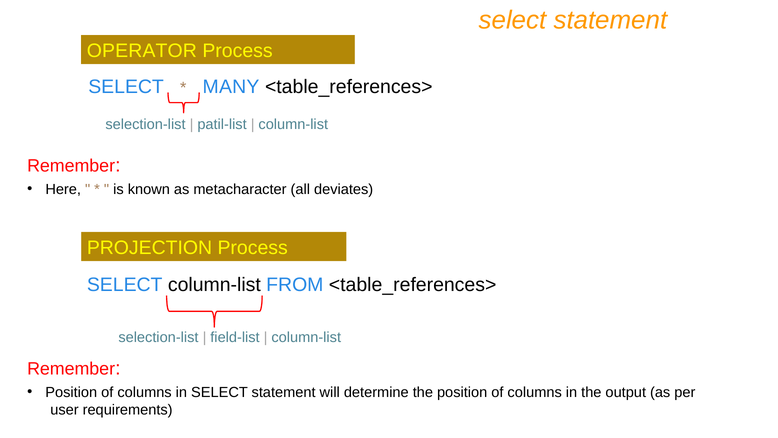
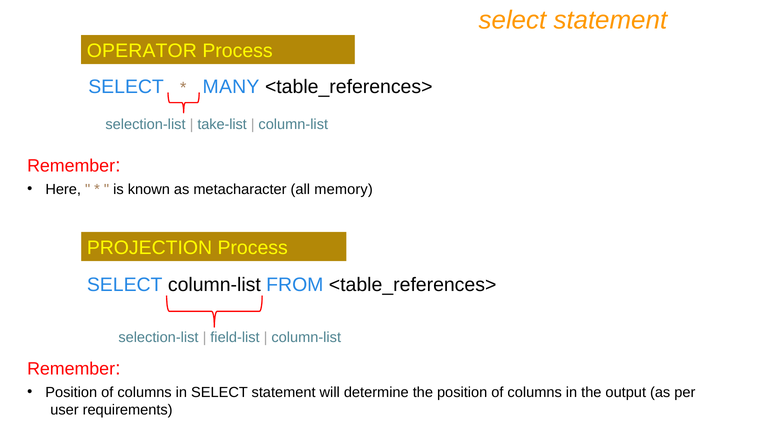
patil-list: patil-list -> take-list (222, 125)
deviates: deviates -> memory (344, 189)
